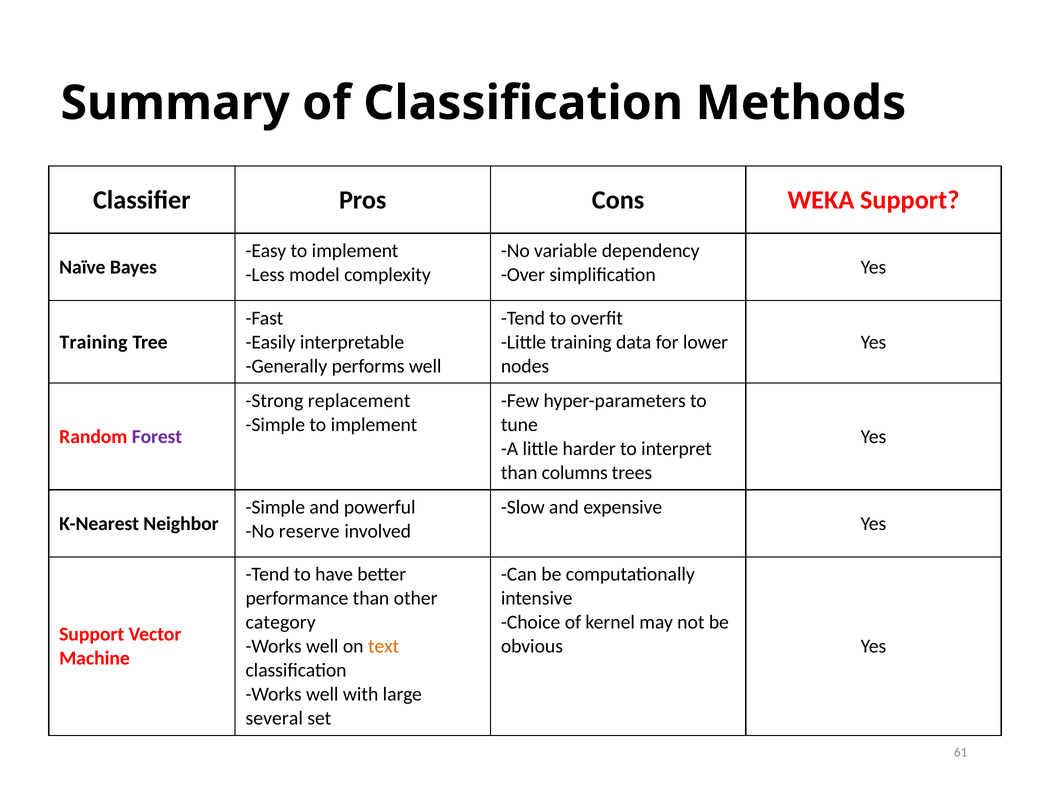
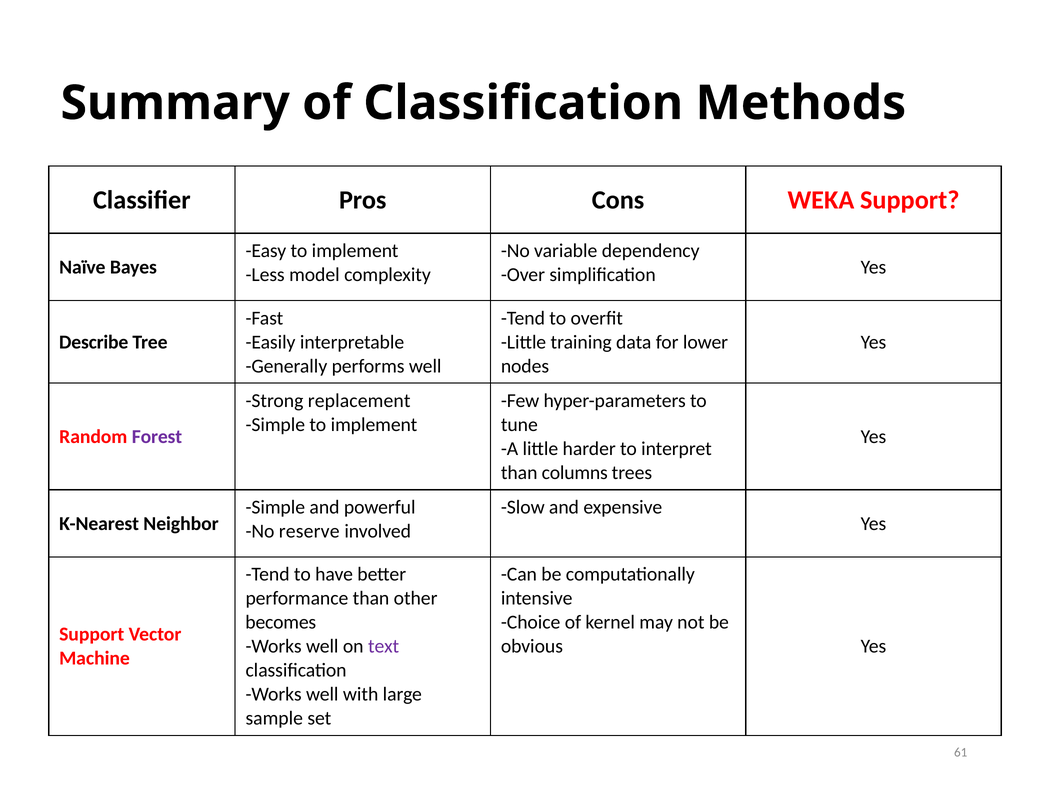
Training: Training -> Describe (94, 342)
category: category -> becomes (281, 622)
text colour: orange -> purple (384, 646)
several: several -> sample (274, 718)
